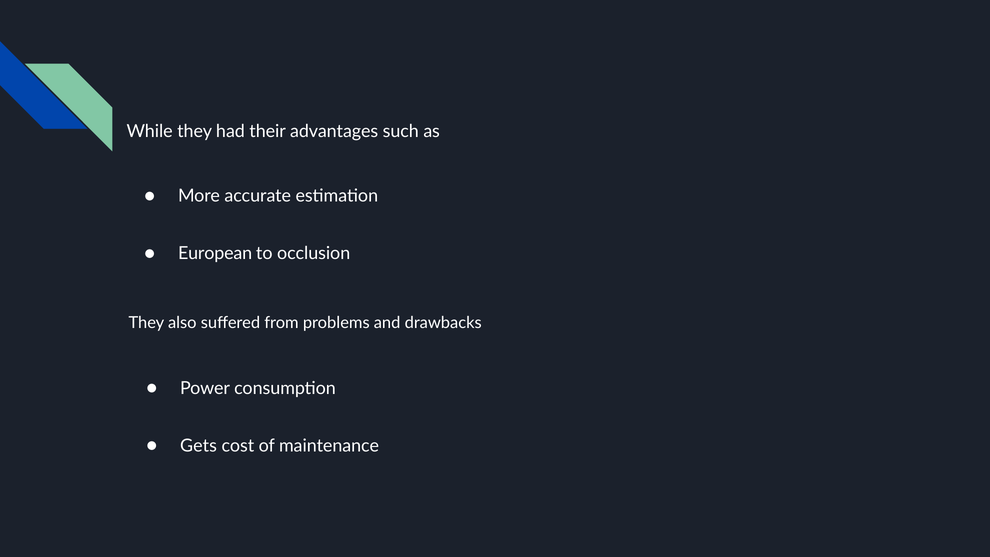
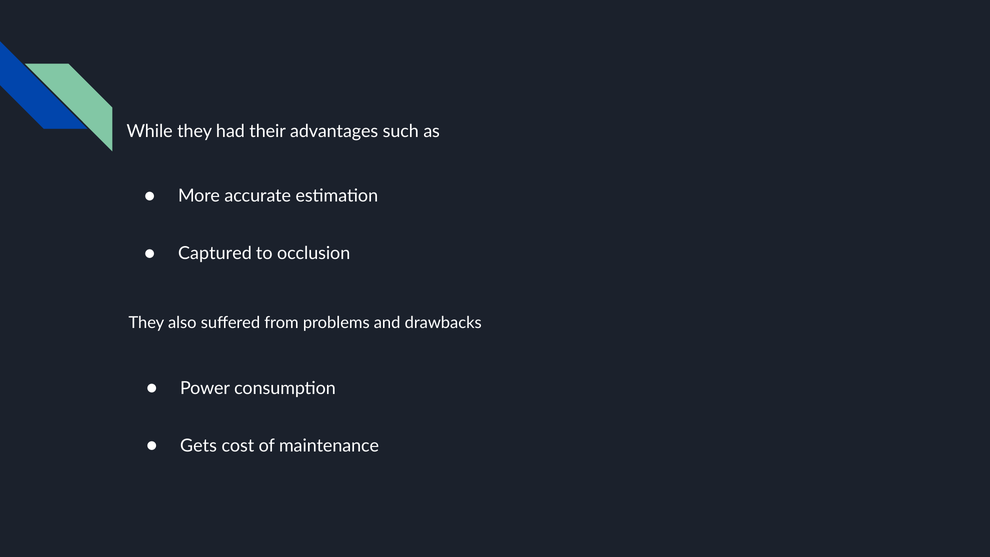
European: European -> Captured (215, 254)
